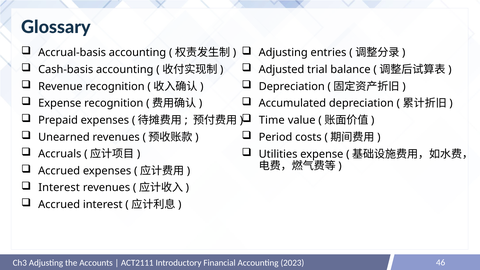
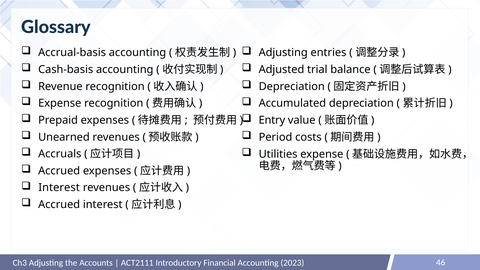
Time: Time -> Entry (272, 120)
